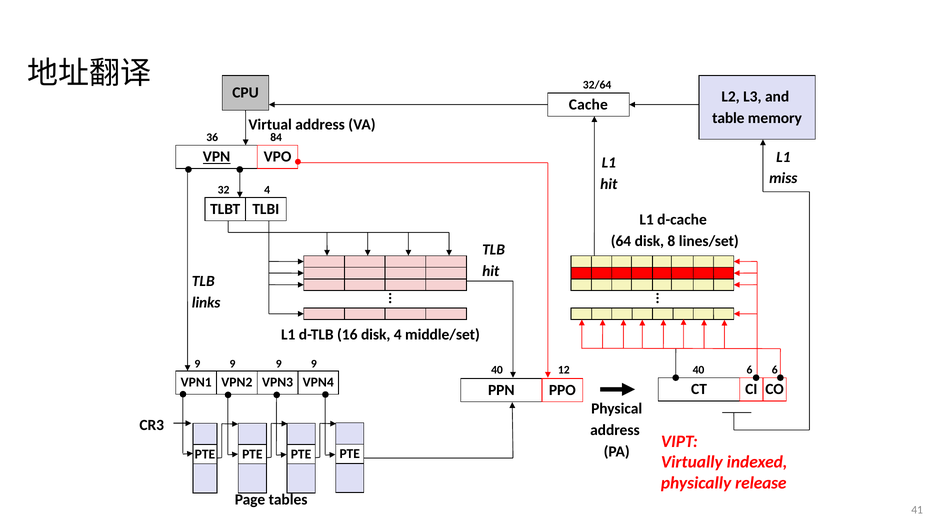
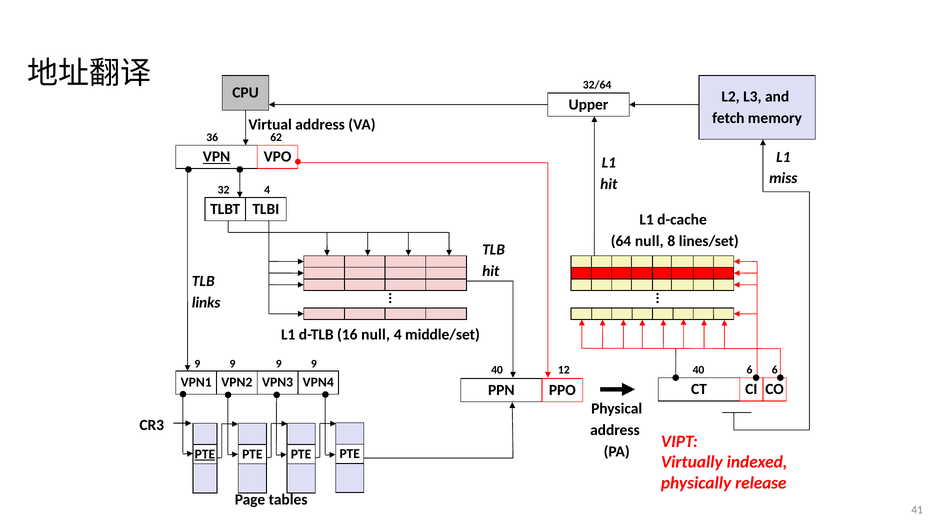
Cache: Cache -> Upper (588, 105)
table: table -> fetch (728, 118)
84: 84 -> 62 (276, 137)
64 disk: disk -> null (649, 241)
16 disk: disk -> null (376, 335)
PTE underline: none -> present (205, 454)
